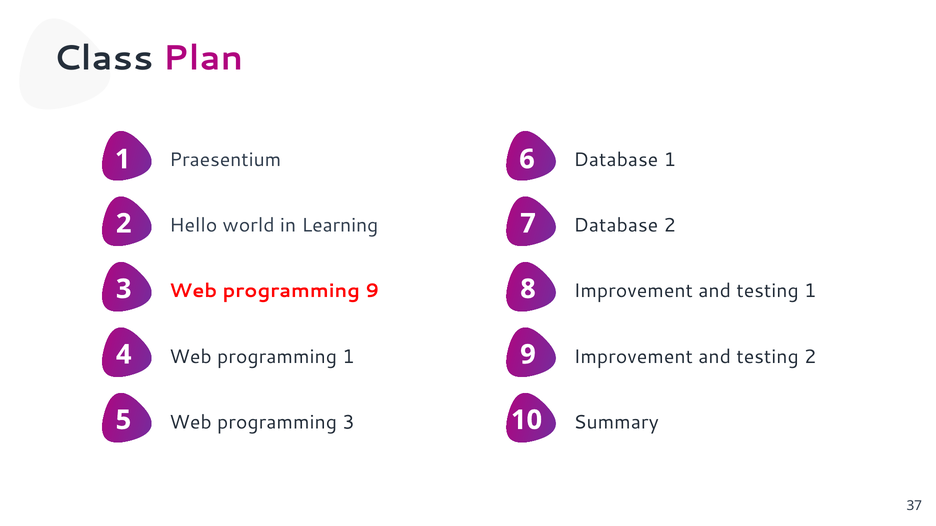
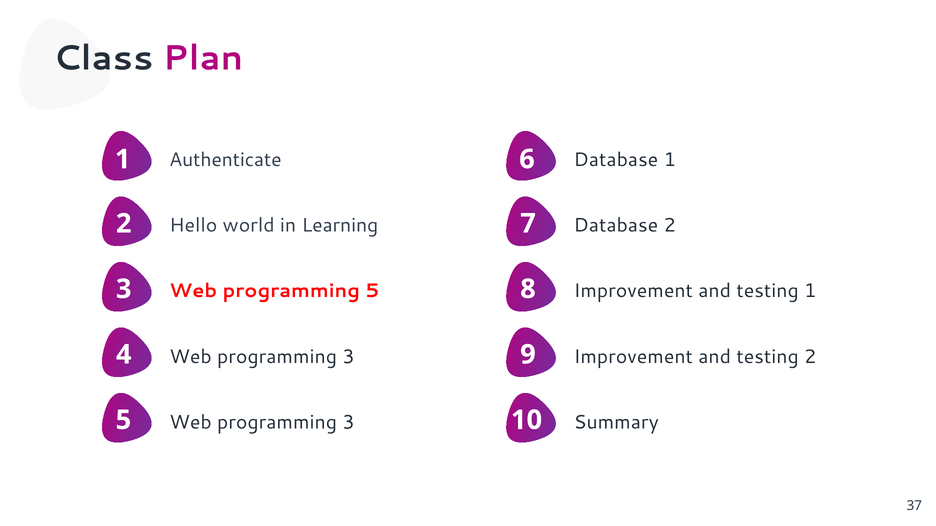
Praesentium: Praesentium -> Authenticate (225, 160)
programming 9: 9 -> 5 (372, 291)
1: 1 -> 3 (348, 357)
